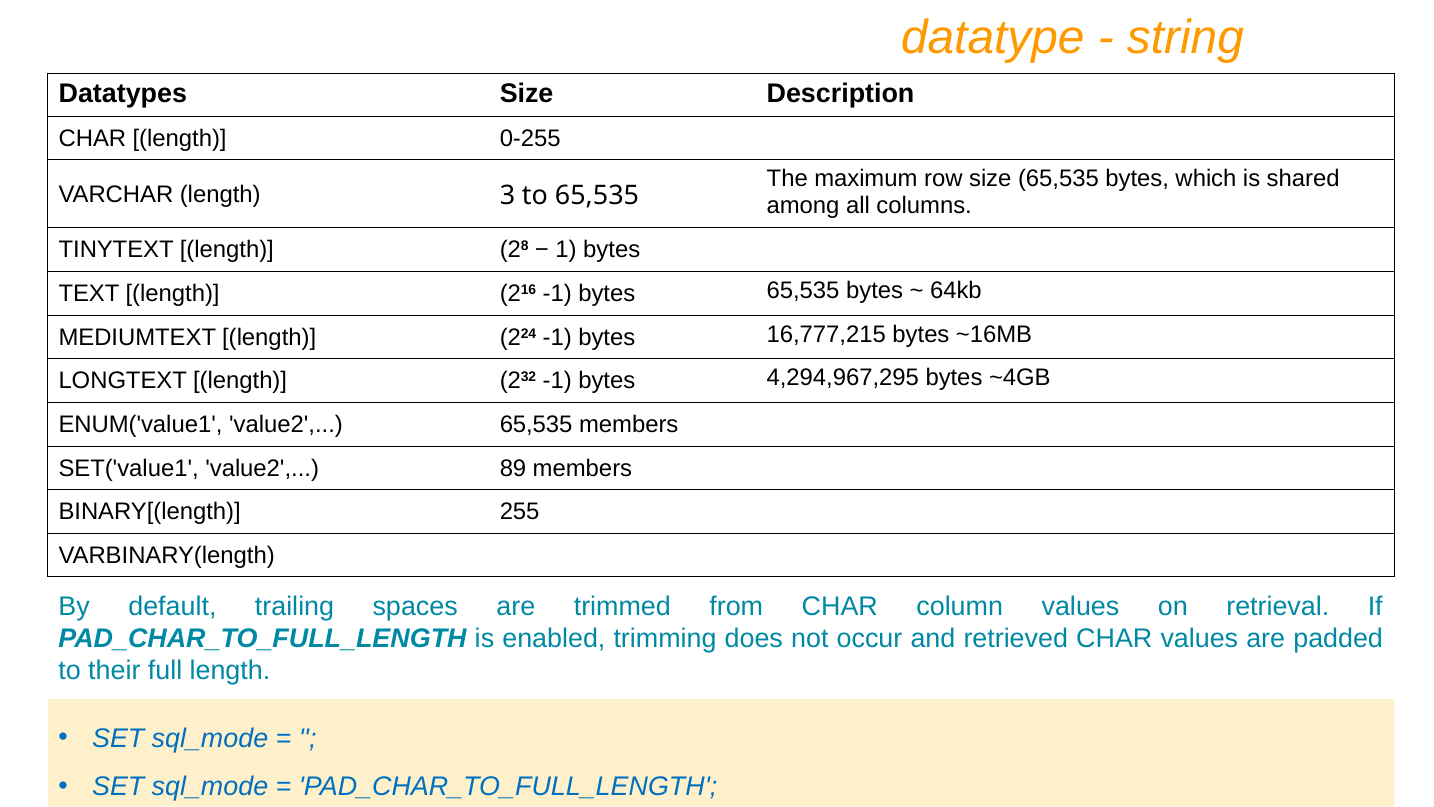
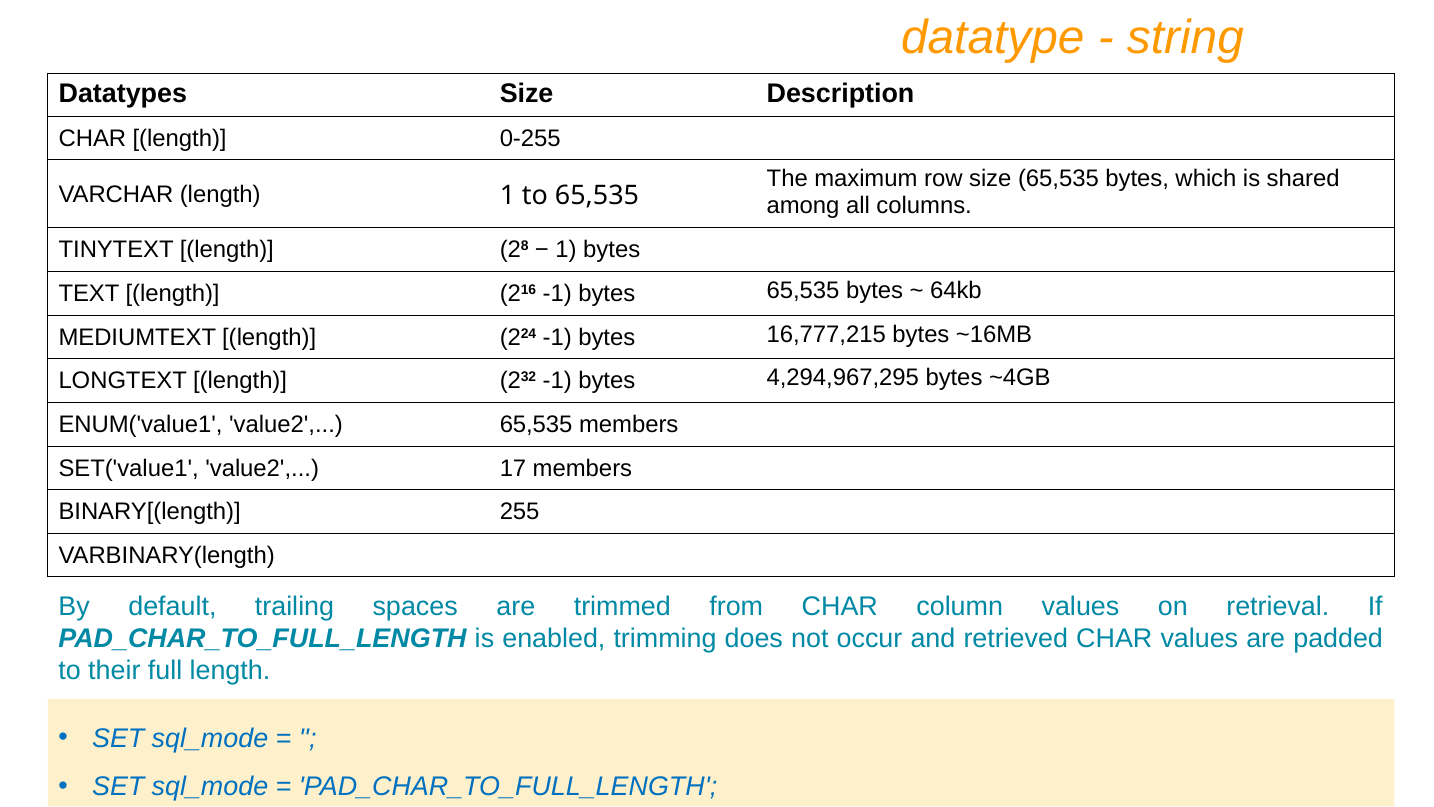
length 3: 3 -> 1 (507, 195)
89: 89 -> 17 (513, 468)
